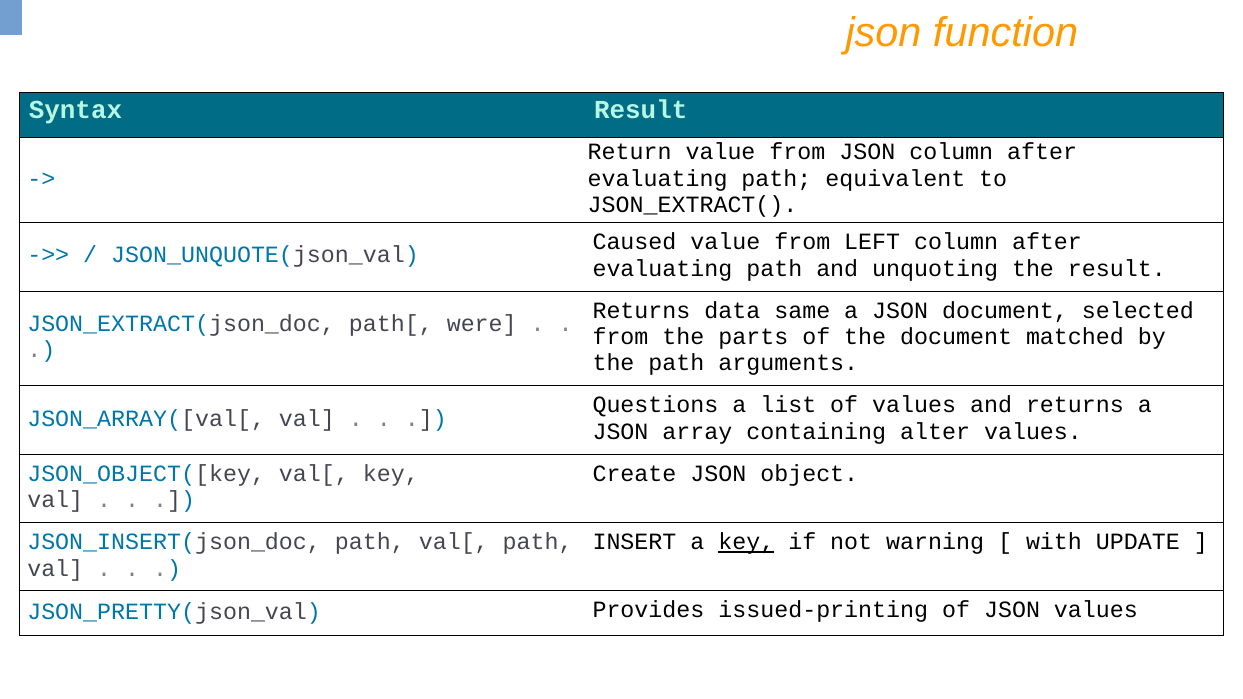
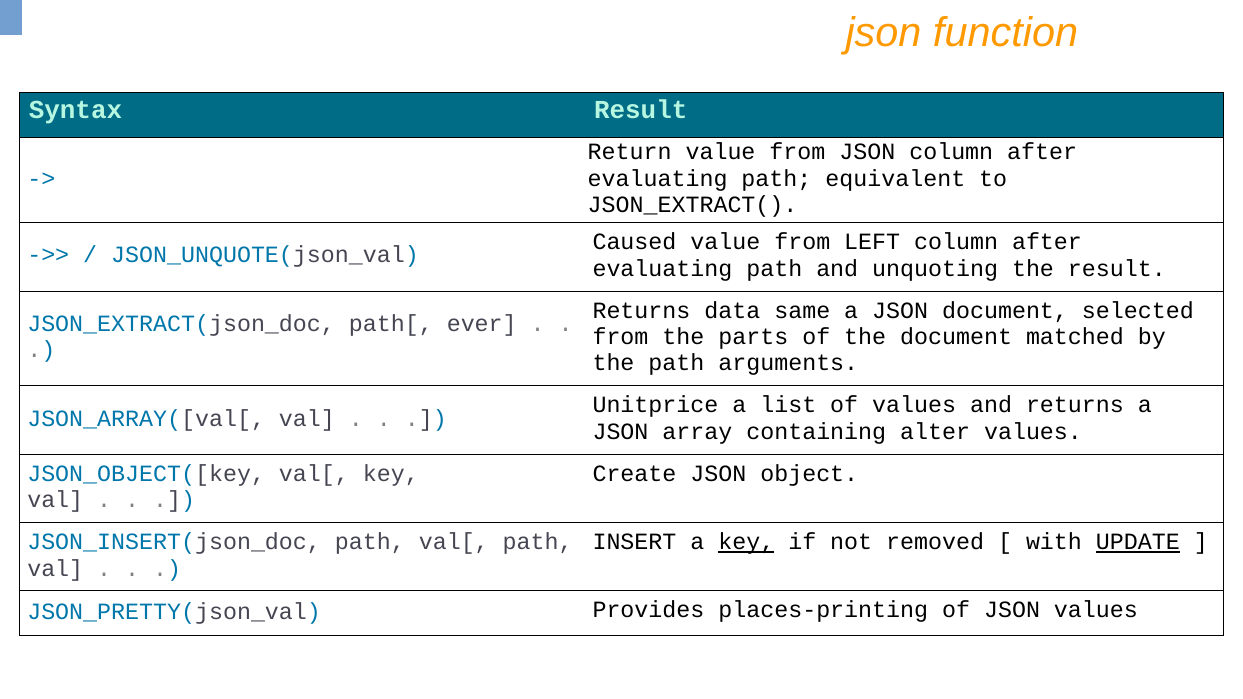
were: were -> ever (482, 324)
Questions: Questions -> Unitprice (655, 405)
warning: warning -> removed (935, 542)
UPDATE underline: none -> present (1138, 542)
issued-printing: issued-printing -> places-printing (823, 610)
